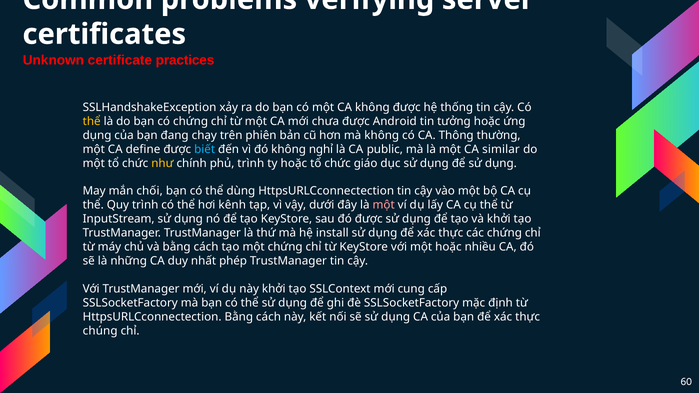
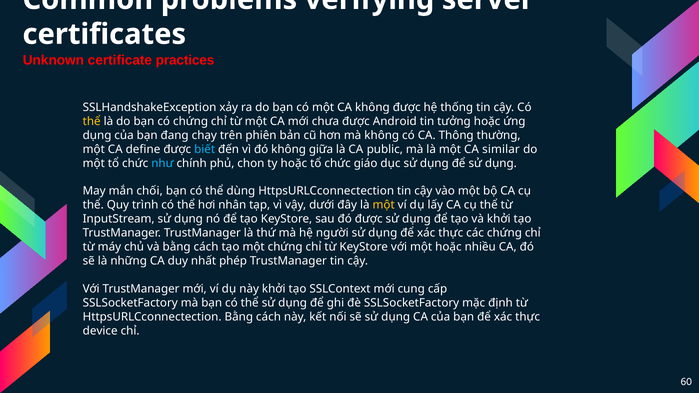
nghỉ: nghỉ -> giữa (321, 149)
như colour: yellow -> light blue (162, 163)
phủ trình: trình -> chọn (251, 163)
kênh: kênh -> nhân (232, 205)
một colour: pink -> yellow (384, 205)
install: install -> người (332, 233)
chúng: chúng -> device (100, 331)
